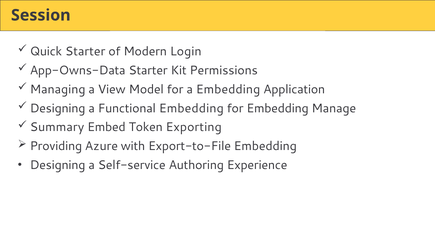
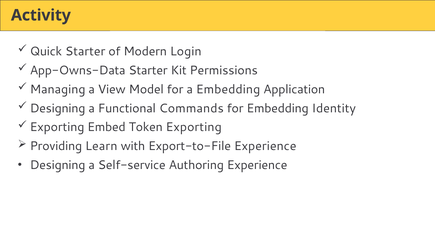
Session: Session -> Activity (41, 15)
Functional Embedding: Embedding -> Commands (191, 108)
Manage: Manage -> Identity (334, 108)
Summary: Summary -> Exporting (57, 127)
Azure: Azure -> Learn (101, 146)
Export-to-File Embedding: Embedding -> Experience (265, 146)
